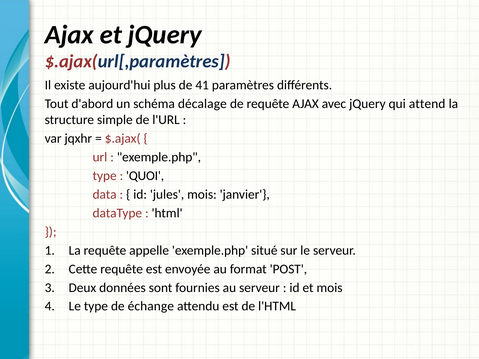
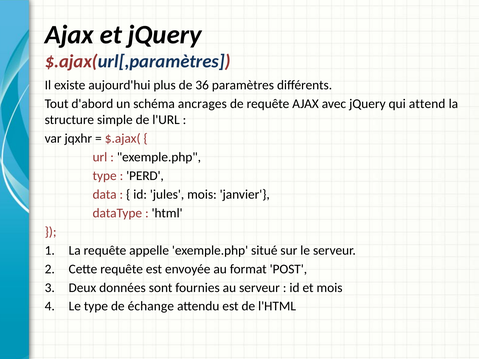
41: 41 -> 36 (202, 85)
décalage: décalage -> ancrages (202, 104)
QUOI: QUOI -> PERD (145, 176)
